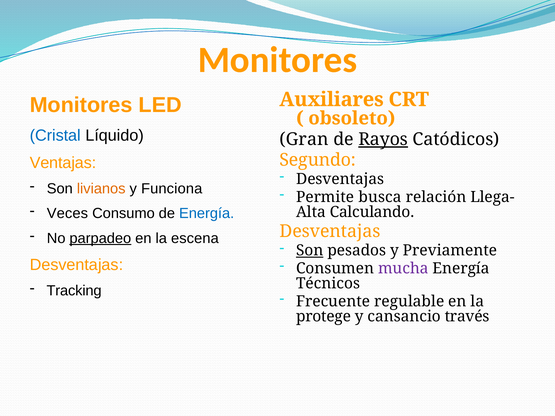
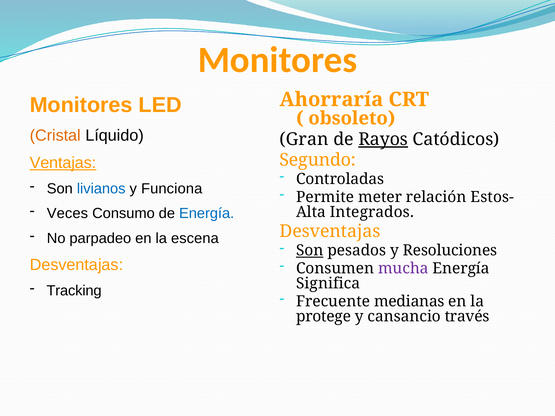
Auxiliares: Auxiliares -> Ahorraría (331, 100)
Cristal colour: blue -> orange (55, 135)
Ventajas underline: none -> present (63, 163)
Desventajas: Desventajas -> Controladas (340, 179)
livianos colour: orange -> blue (101, 189)
busca: busca -> meter (380, 197)
Llega-: Llega- -> Estos- (492, 197)
Calculando: Calculando -> Integrados (372, 212)
parpadeo underline: present -> none (100, 238)
Previamente: Previamente -> Resoluciones (450, 251)
Técnicos: Técnicos -> Significa (328, 284)
regulable: regulable -> medianas (409, 301)
